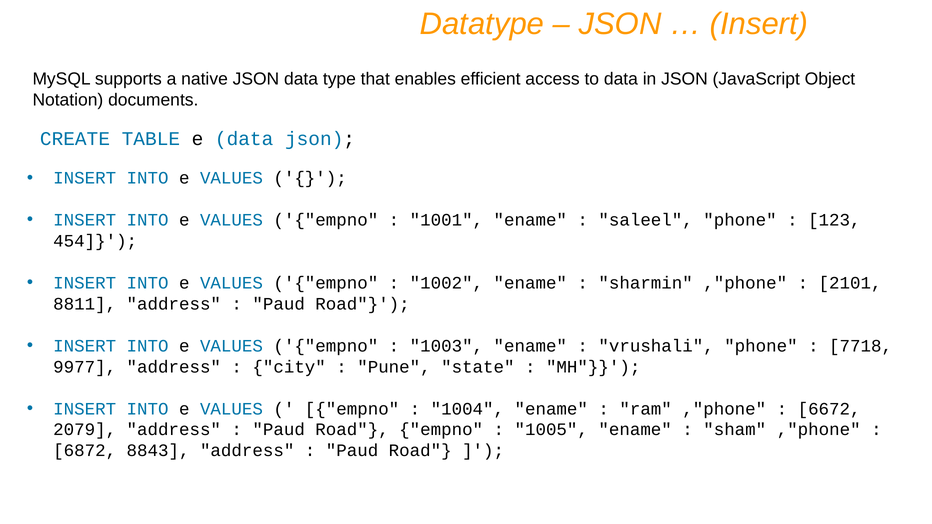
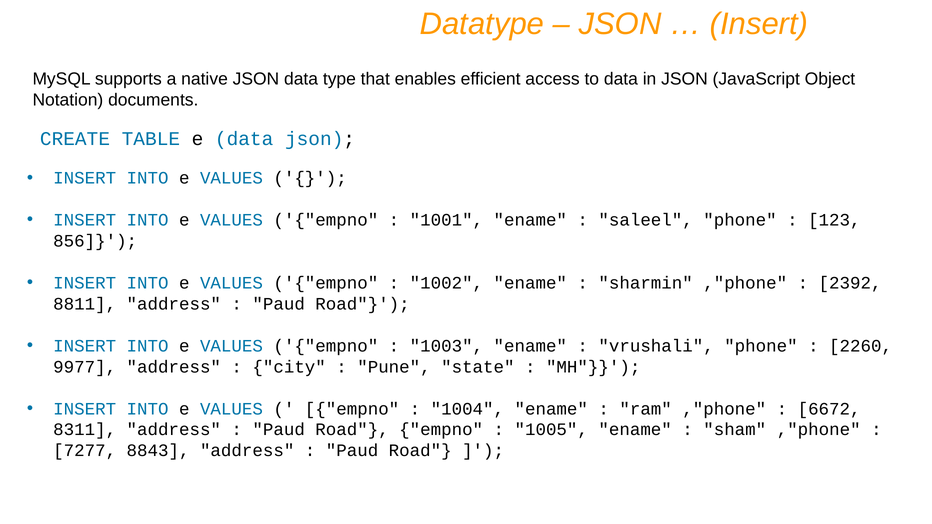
454: 454 -> 856 (95, 241)
2101: 2101 -> 2392 (850, 283)
7718: 7718 -> 2260 (861, 346)
2079: 2079 -> 8311 (85, 430)
6872: 6872 -> 7277 (85, 451)
